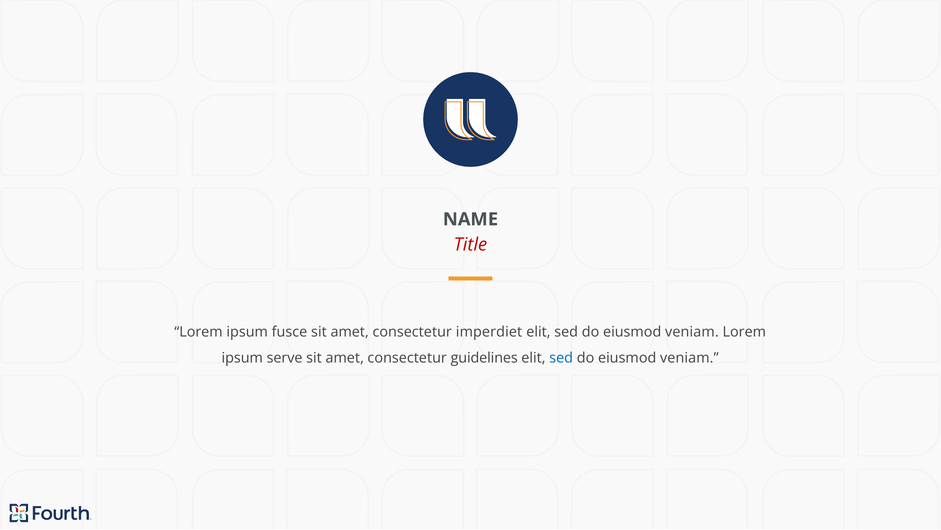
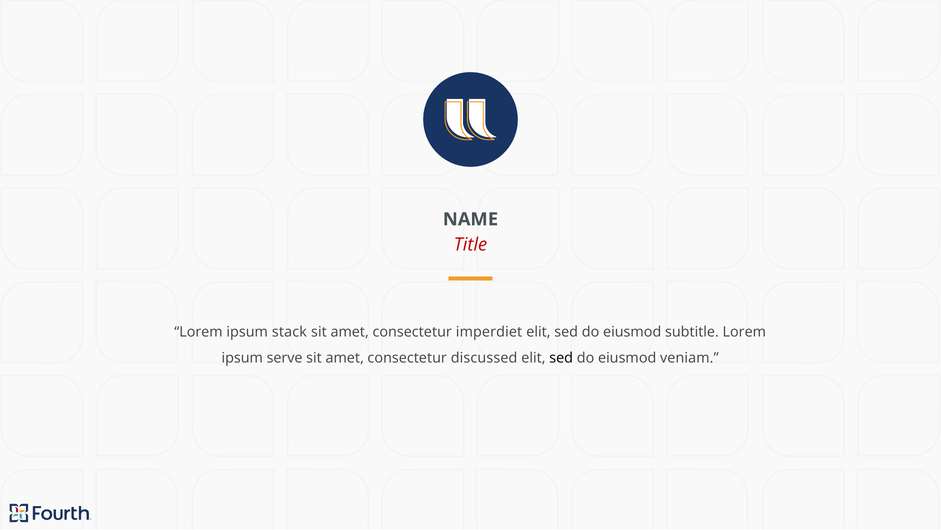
fusce: fusce -> stack (289, 332)
veniam: veniam -> subtitle (692, 332)
guidelines: guidelines -> discussed (484, 357)
sed colour: blue -> black (561, 357)
